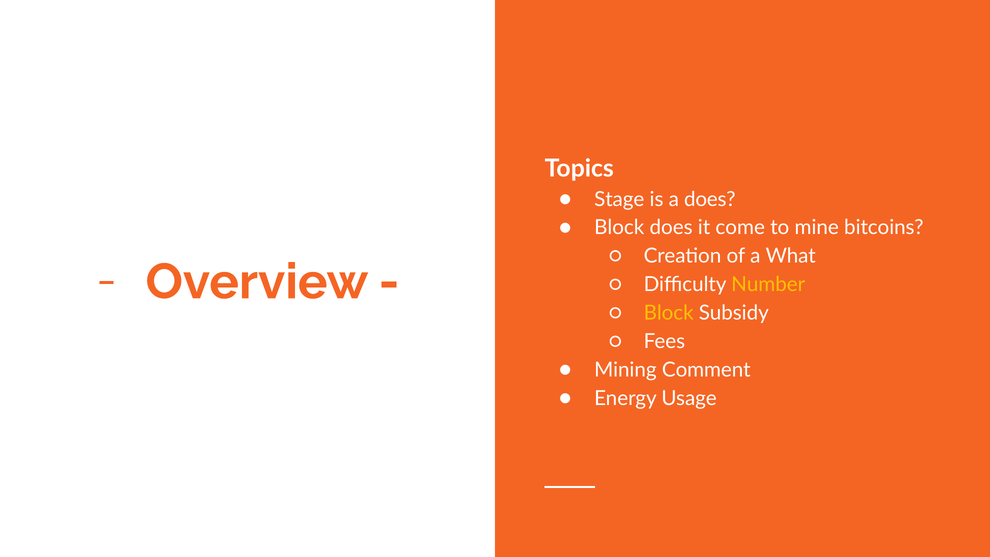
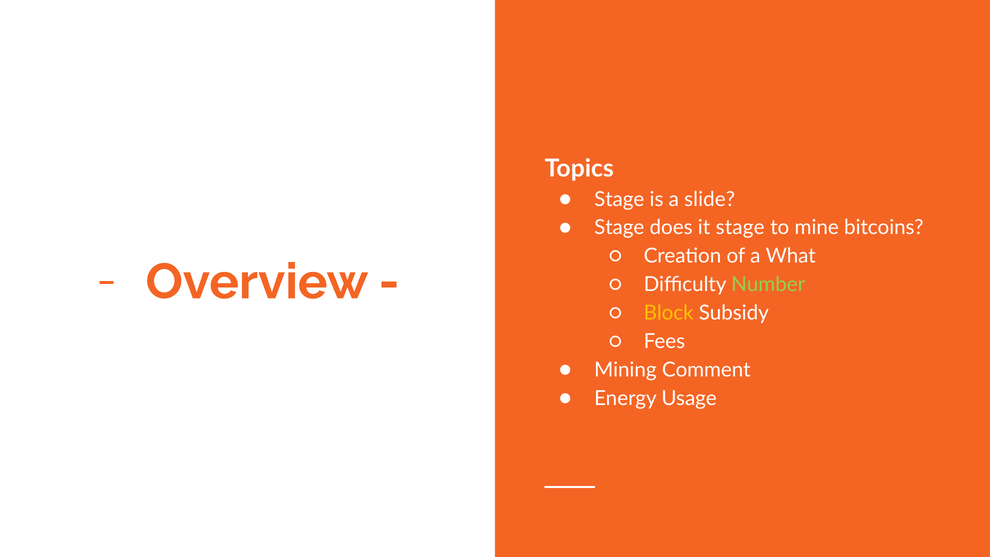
a does: does -> slide (710, 199)
Block: Block -> Stage (619, 228)
it come: come -> stage (740, 228)
Number colour: yellow -> light green (768, 285)
